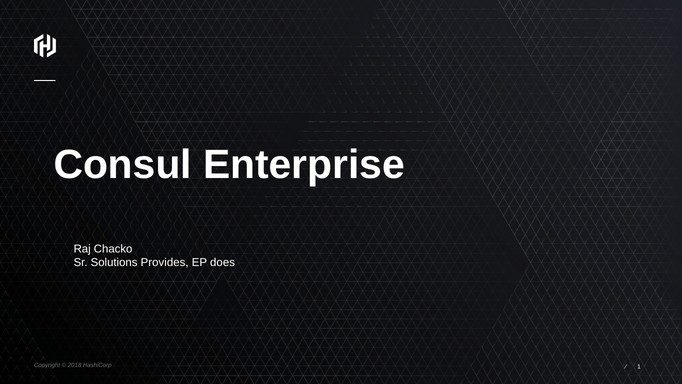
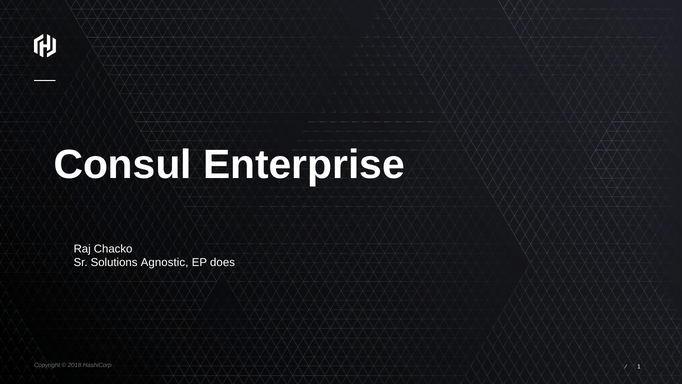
Provides: Provides -> Agnostic (165, 262)
